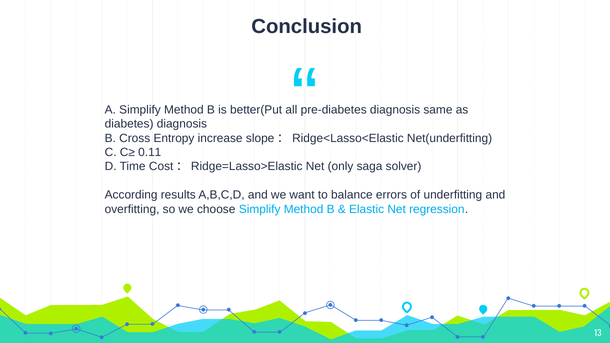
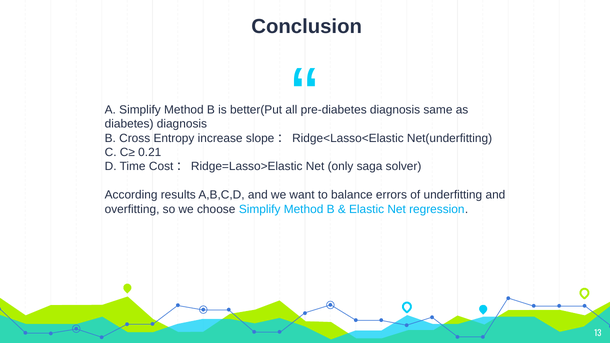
0.11: 0.11 -> 0.21 (150, 152)
